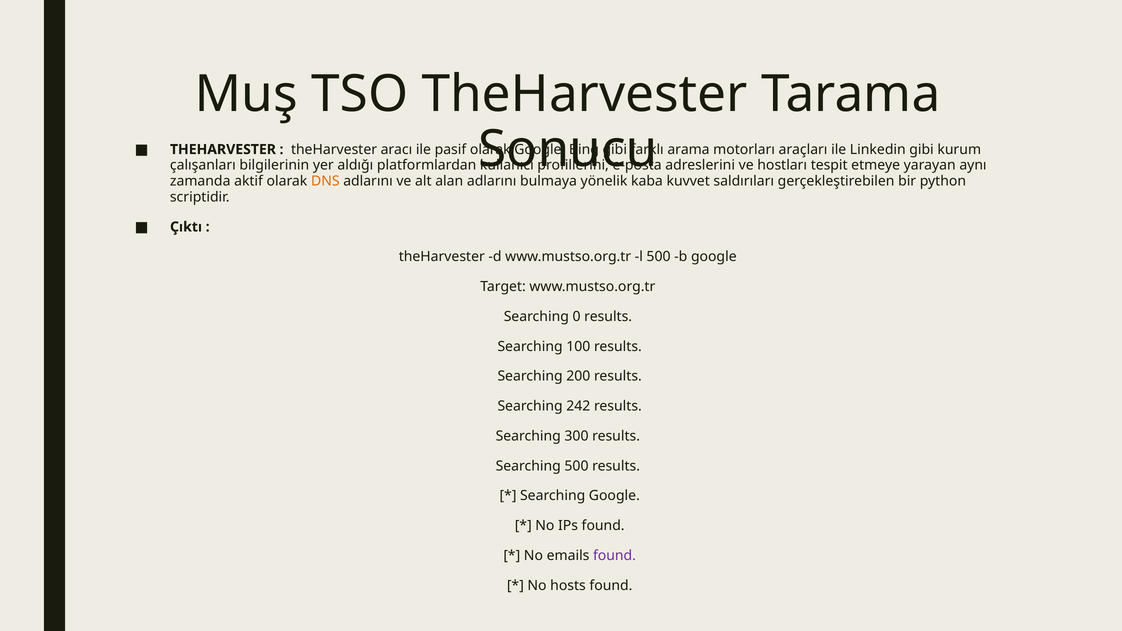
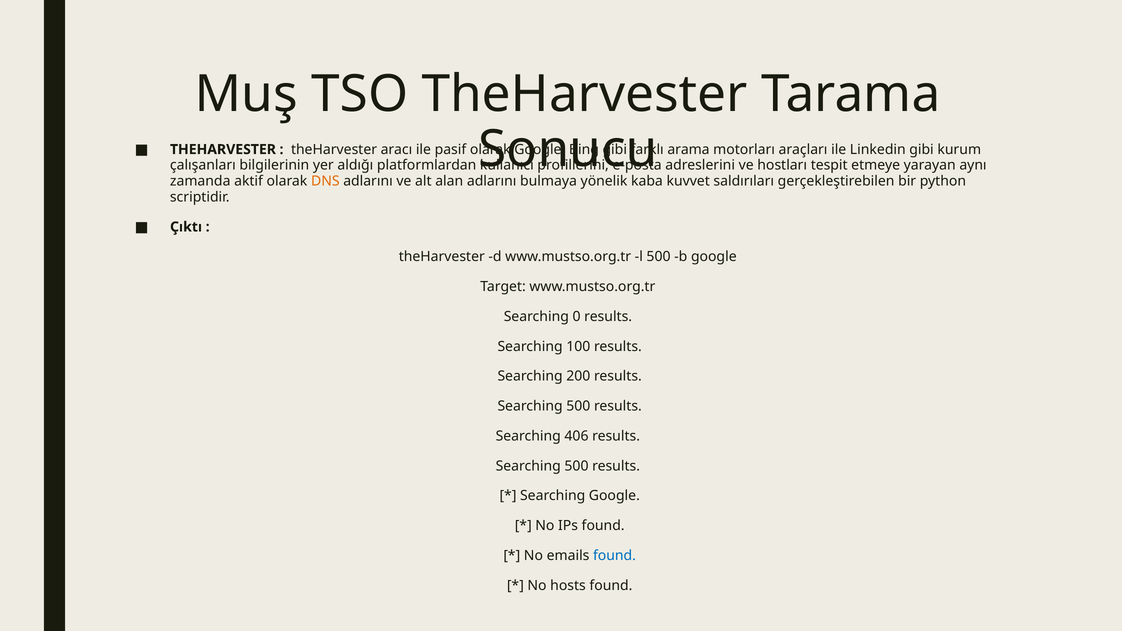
242: 242 -> 500 (578, 406)
300: 300 -> 406 (577, 436)
found colour: purple -> blue (615, 556)
